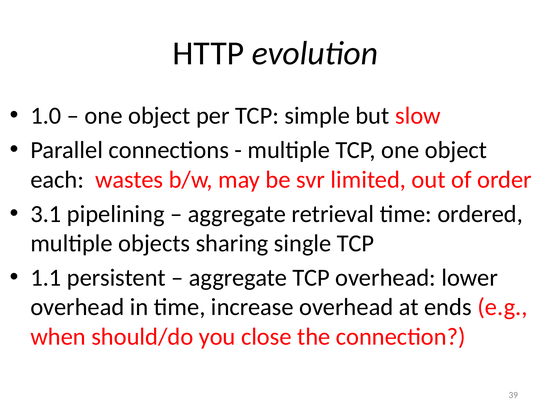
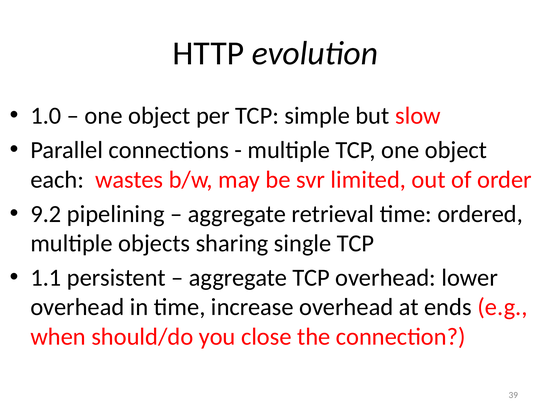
3.1: 3.1 -> 9.2 (46, 214)
